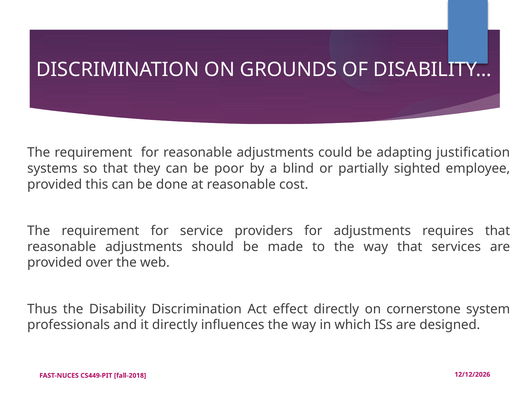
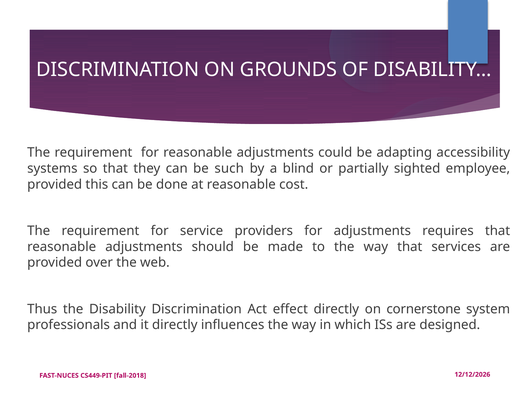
justification: justification -> accessibility (473, 153)
poor: poor -> such (229, 168)
